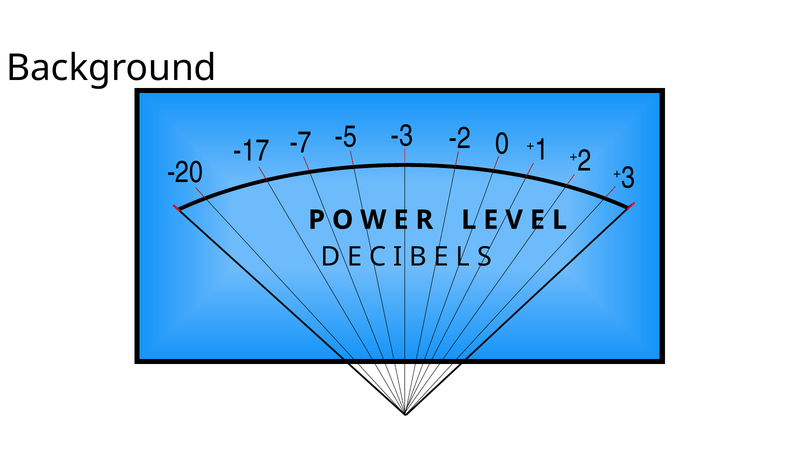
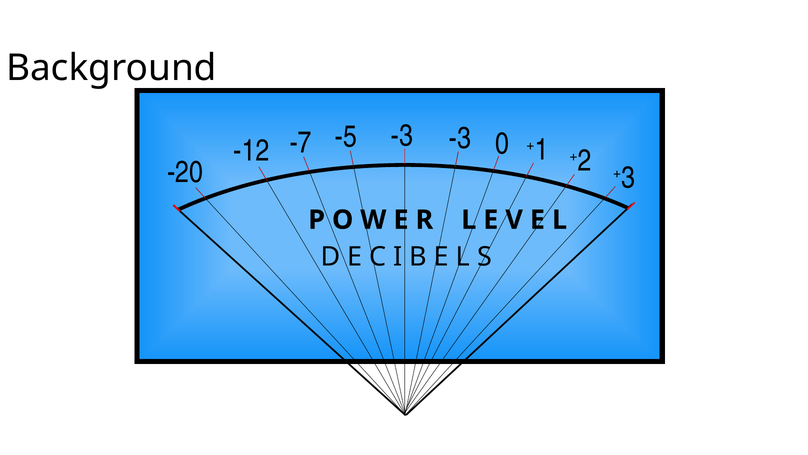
-17: -17 -> -12 (251, 151)
-3 -2: -2 -> -3 (460, 138)
